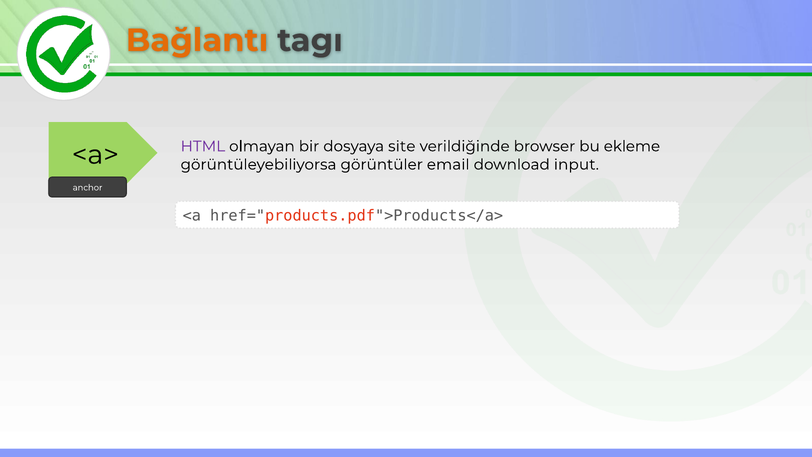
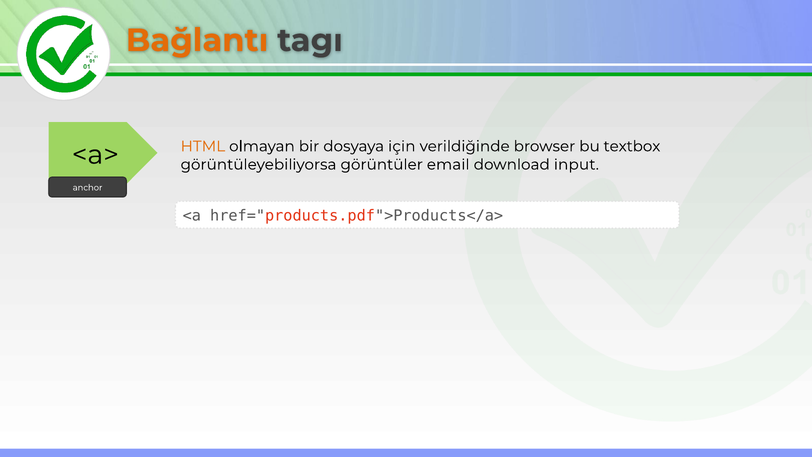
HTML colour: purple -> orange (203, 146)
site: site -> için (402, 146)
ekleme: ekleme -> textbox (632, 146)
